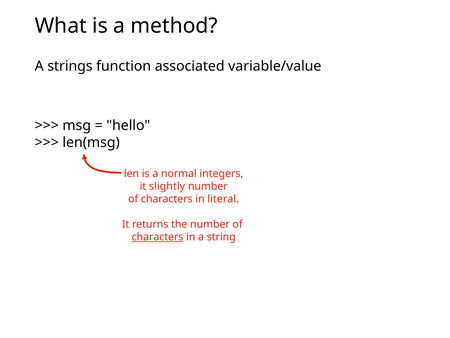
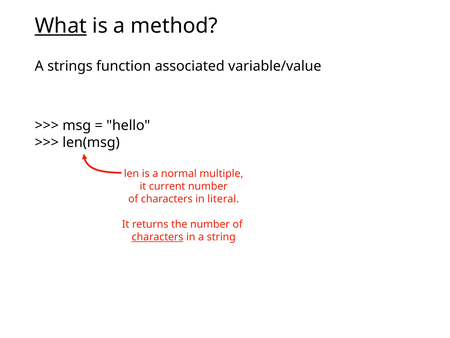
What underline: none -> present (61, 26)
integers: integers -> multiple (221, 173)
slightly: slightly -> current (167, 186)
